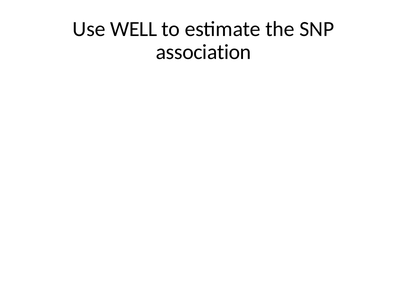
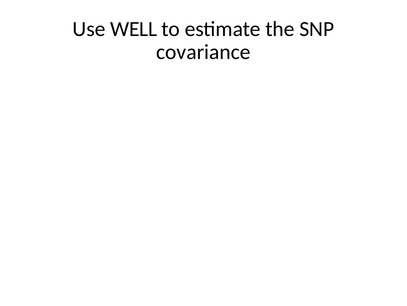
association: association -> covariance (203, 52)
